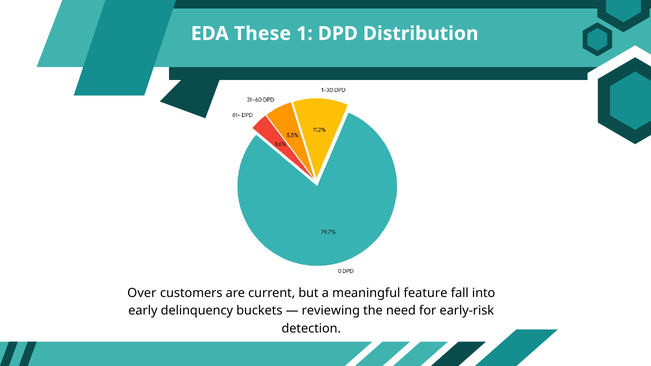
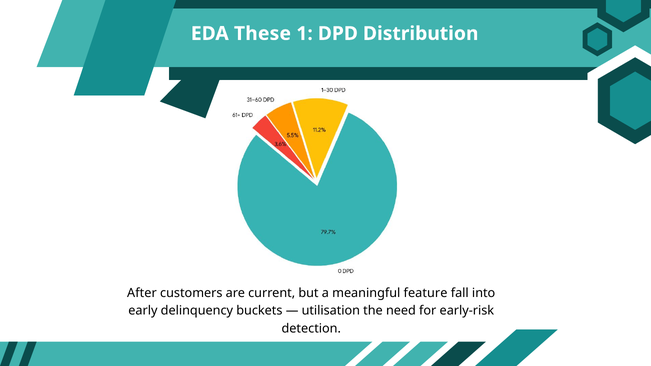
Over: Over -> After (142, 293)
reviewing: reviewing -> utilisation (331, 311)
